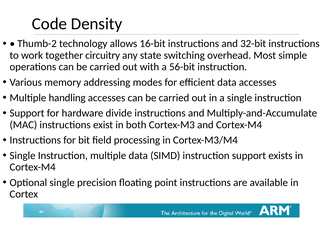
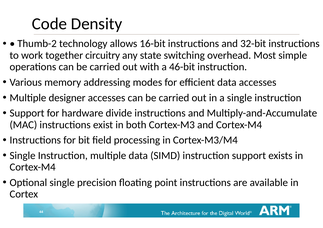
56-bit: 56-bit -> 46-bit (182, 67)
handling: handling -> designer (67, 98)
